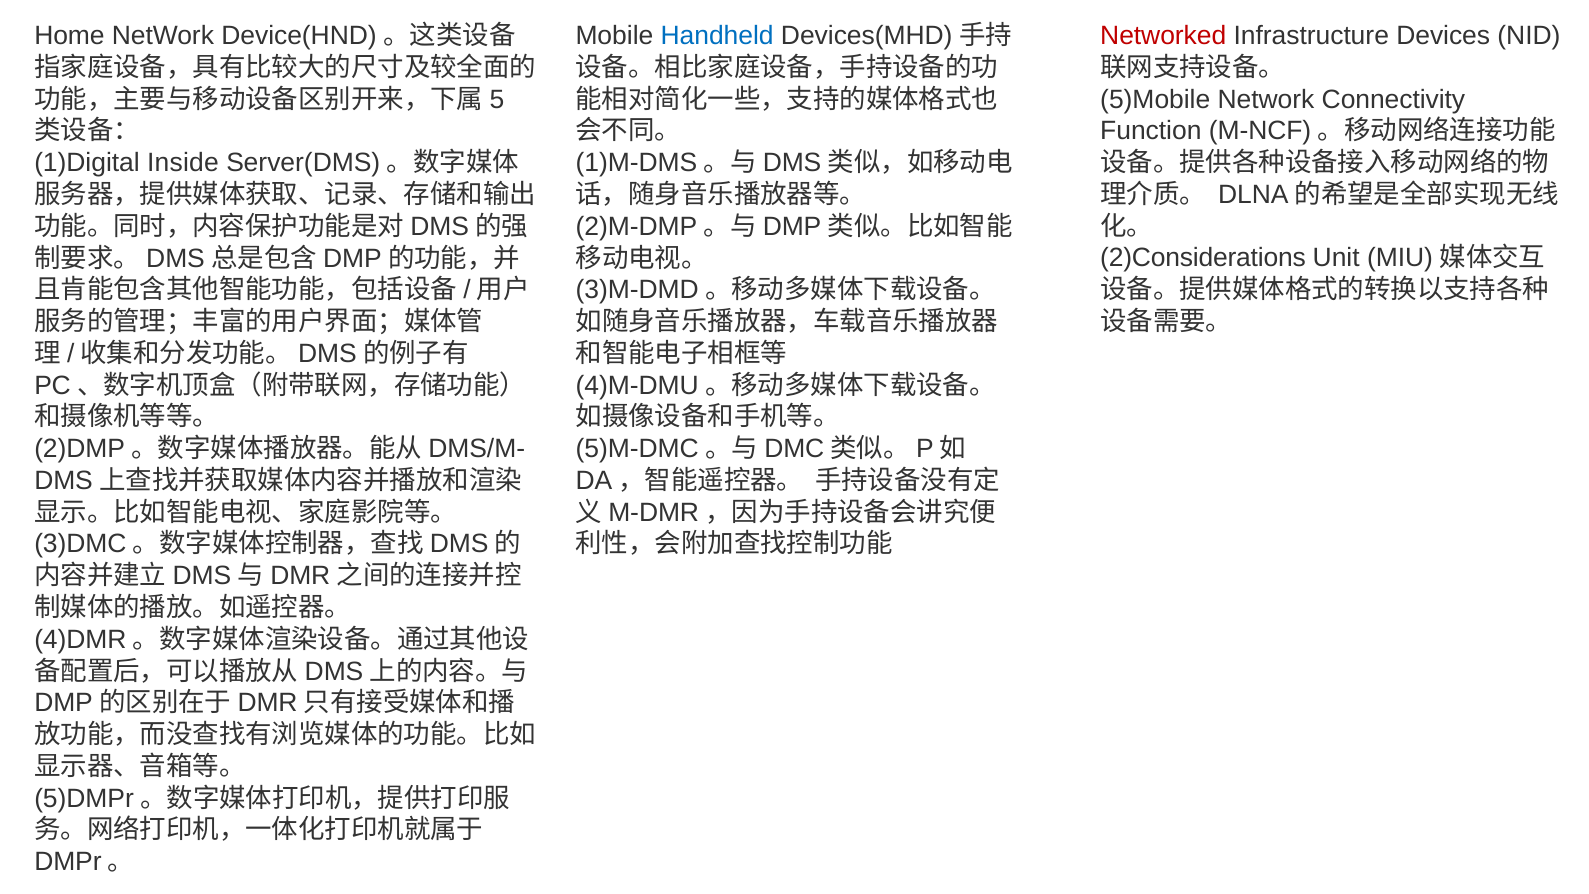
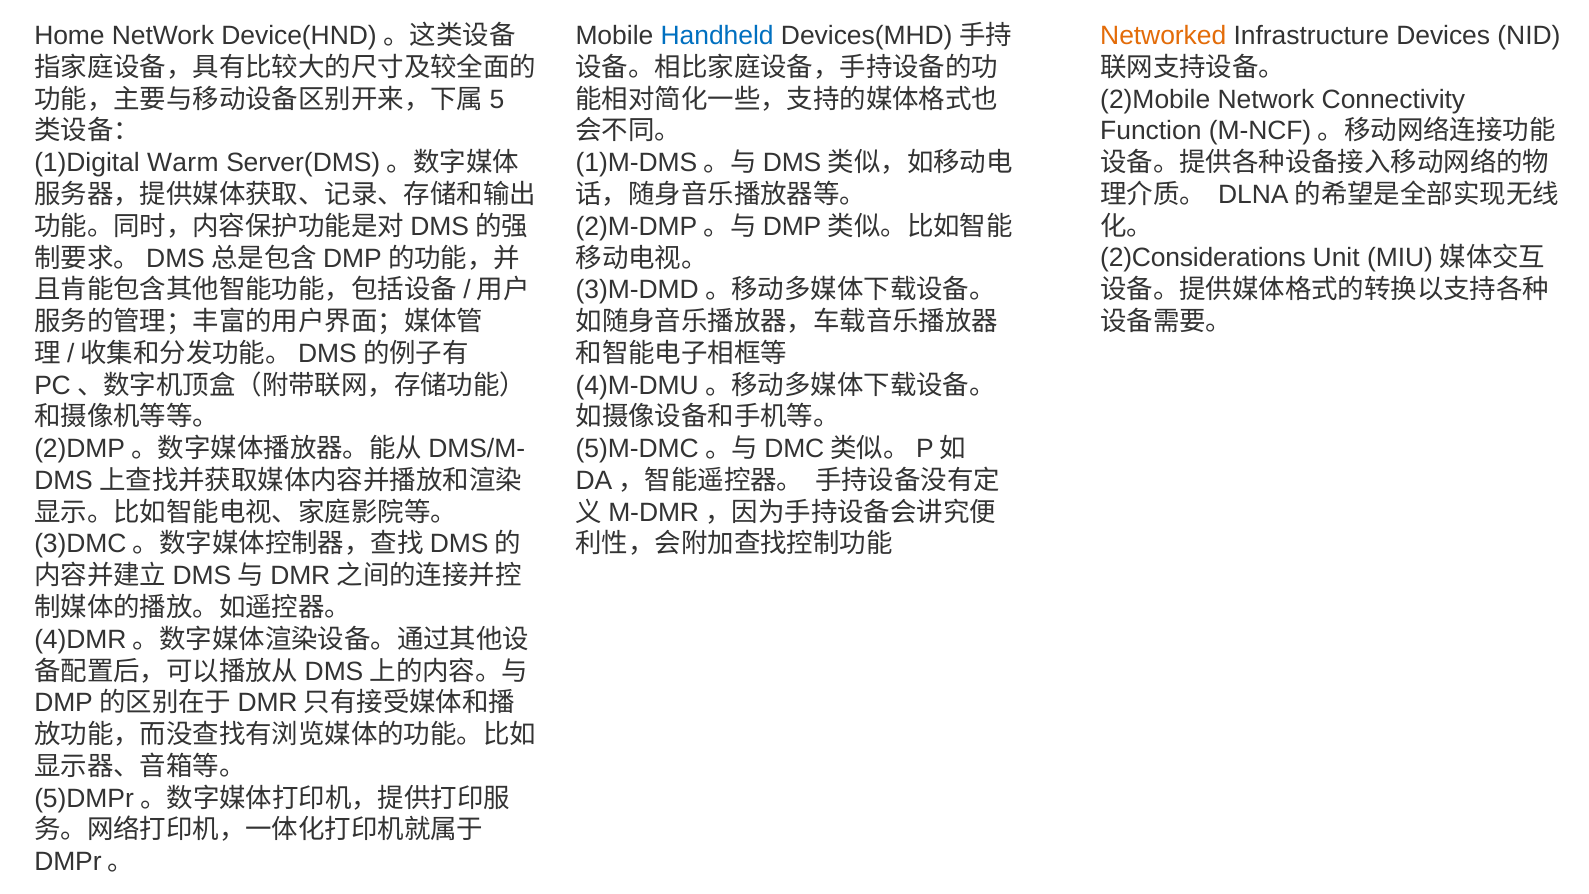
Networked colour: red -> orange (1163, 36)
5)Mobile: 5)Mobile -> 2)Mobile (1155, 99)
Inside: Inside -> Warm (183, 163)
